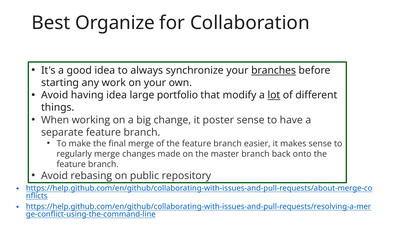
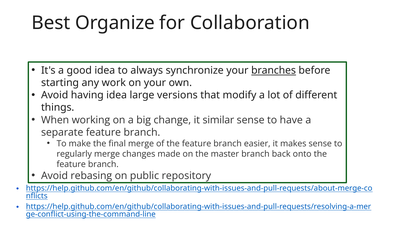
portfolio: portfolio -> versions (177, 95)
lot underline: present -> none (274, 95)
poster: poster -> similar (218, 120)
